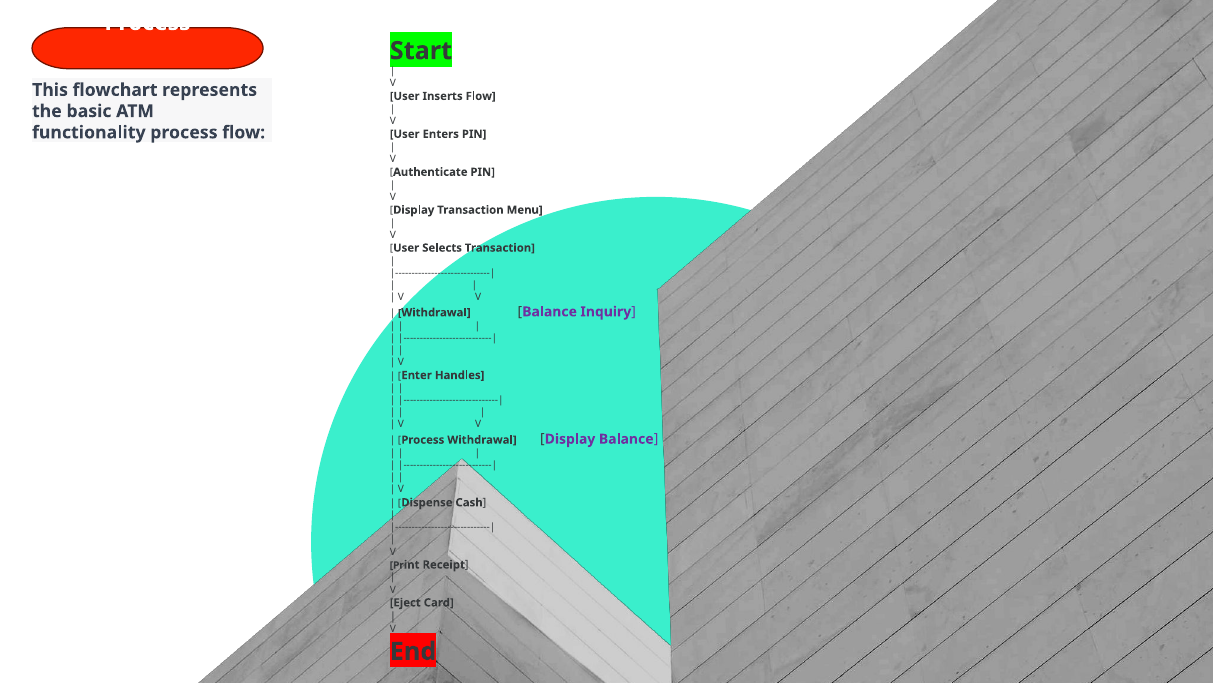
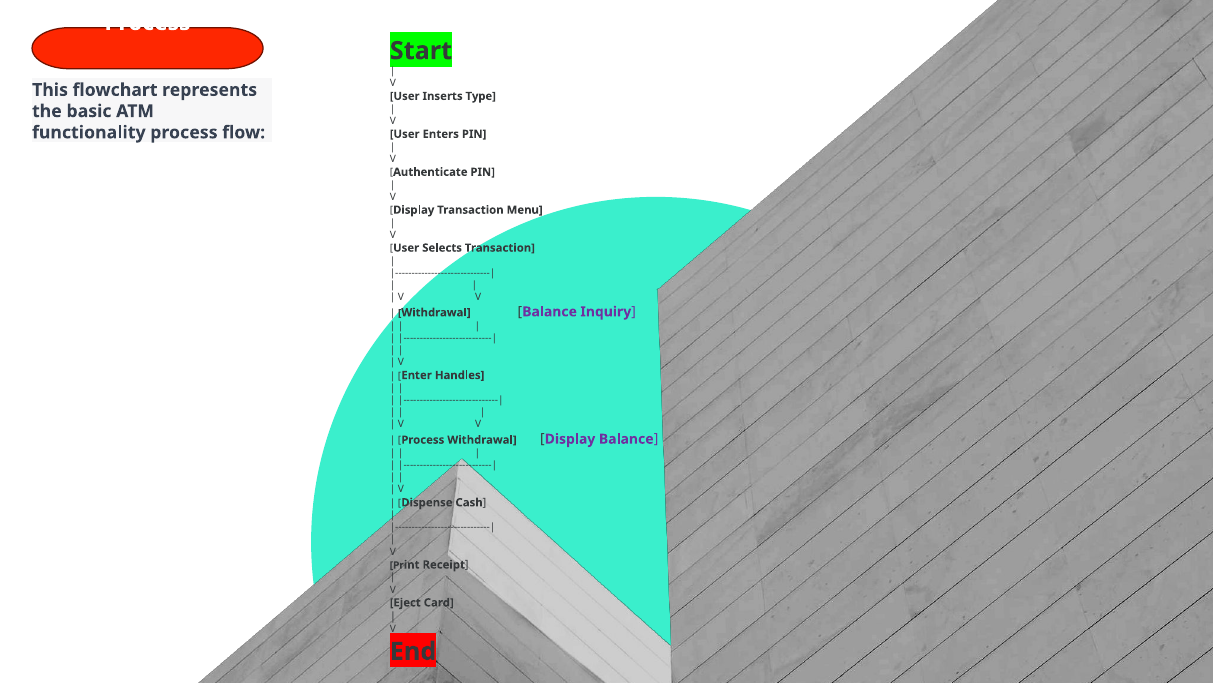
Inserts Flow: Flow -> Type (481, 96)
